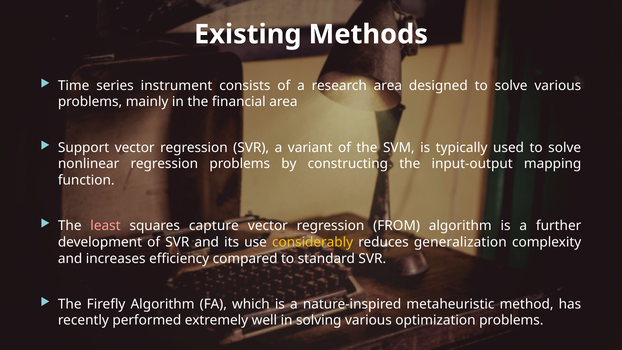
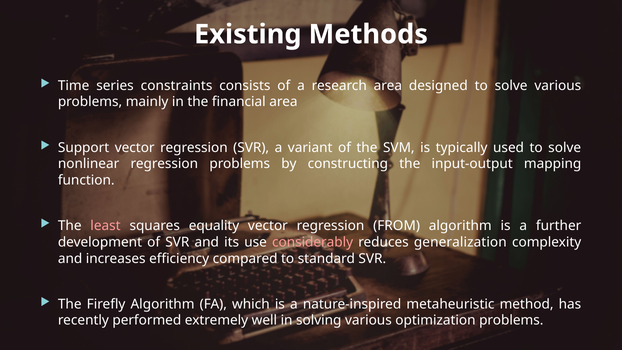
instrument: instrument -> constraints (177, 86)
capture: capture -> equality (214, 226)
considerably colour: yellow -> pink (313, 242)
